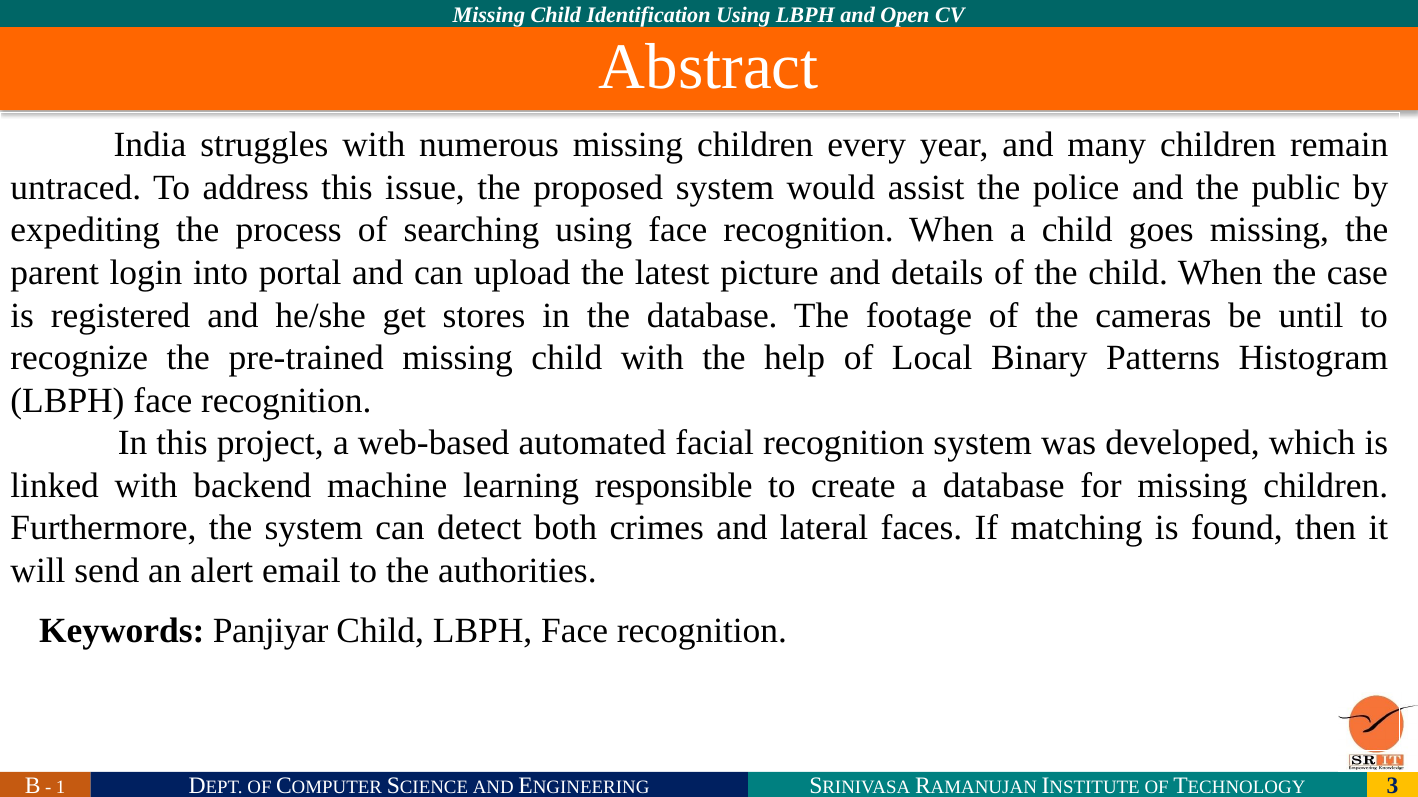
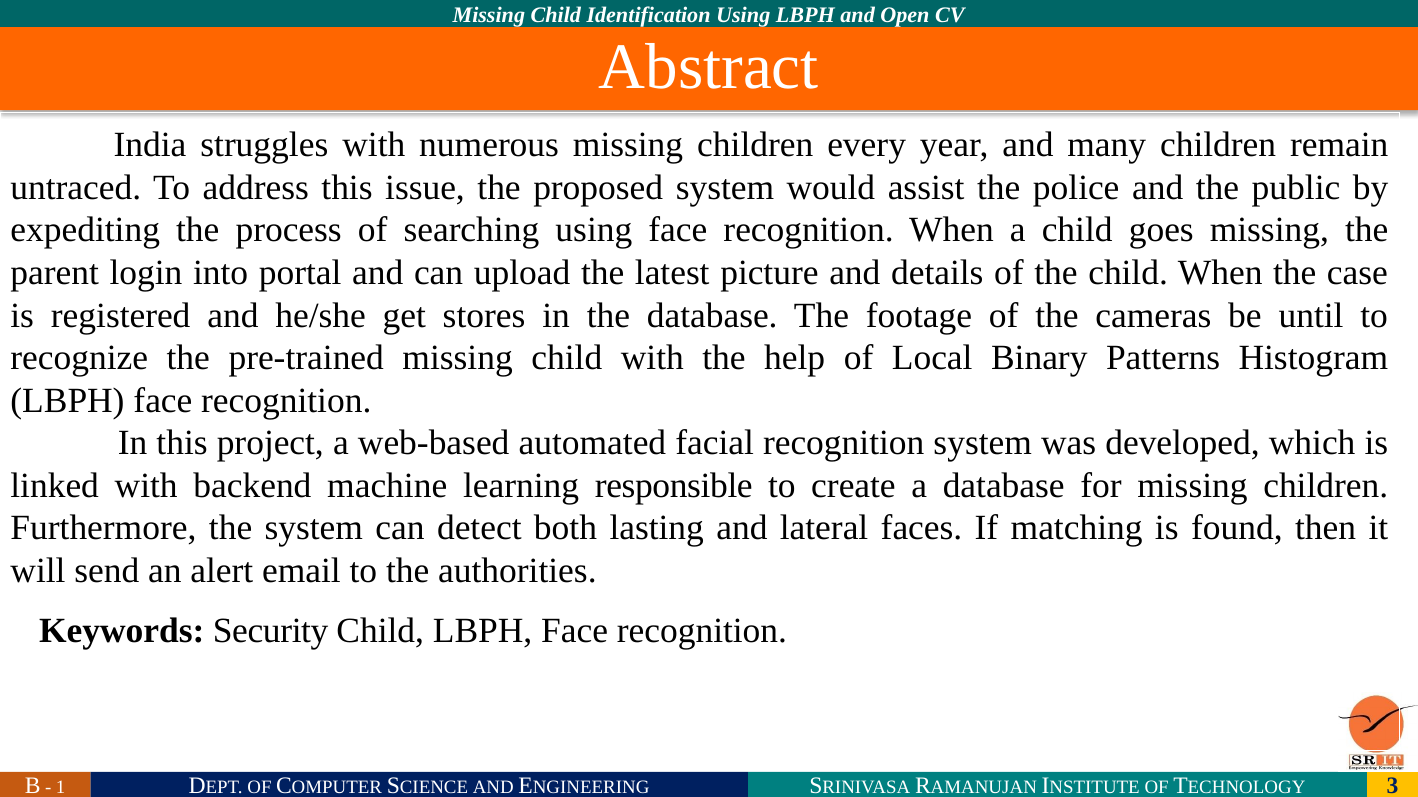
crimes: crimes -> lasting (657, 528)
Panjiyar: Panjiyar -> Security (271, 631)
